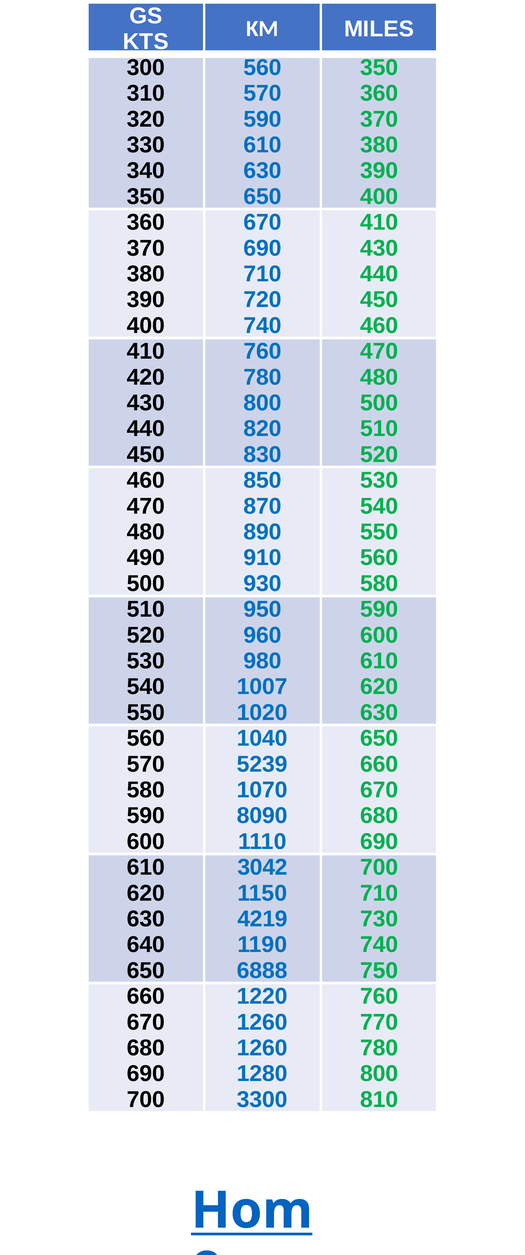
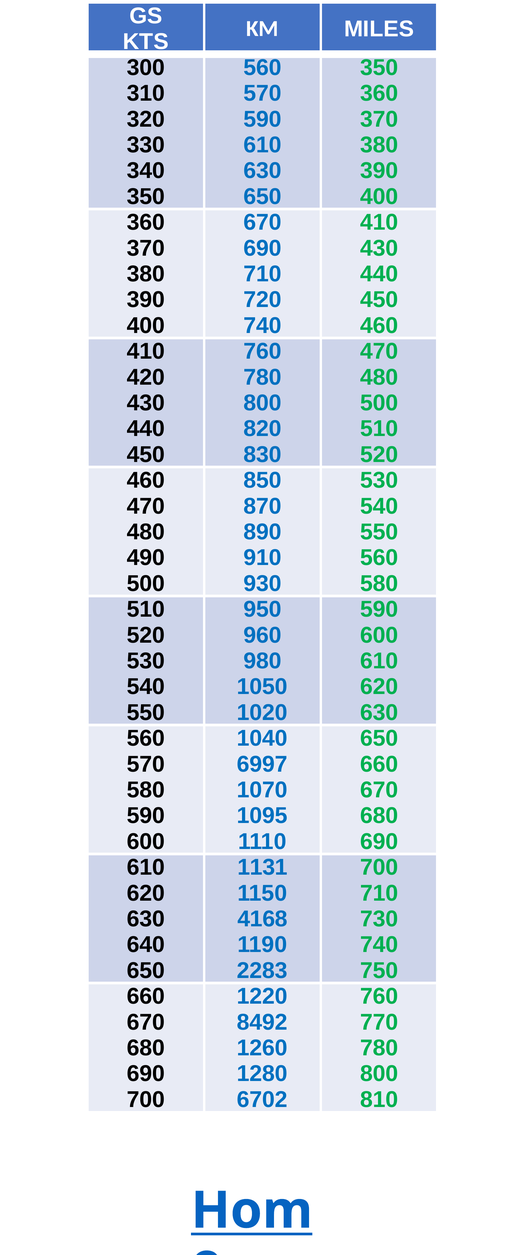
1007: 1007 -> 1050 (262, 687)
5239: 5239 -> 6997 (262, 765)
8090: 8090 -> 1095 (262, 817)
3042: 3042 -> 1131 (263, 868)
4219: 4219 -> 4168 (263, 920)
6888: 6888 -> 2283 (262, 971)
1260: 1260 -> 8492 (262, 1023)
3300: 3300 -> 6702 (262, 1101)
